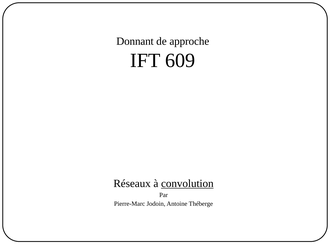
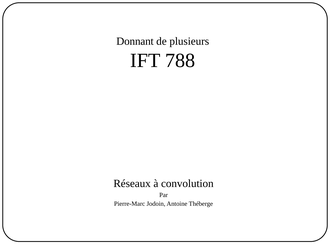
approche: approche -> plusieurs (189, 41)
609: 609 -> 788 (180, 61)
convolution underline: present -> none (187, 184)
